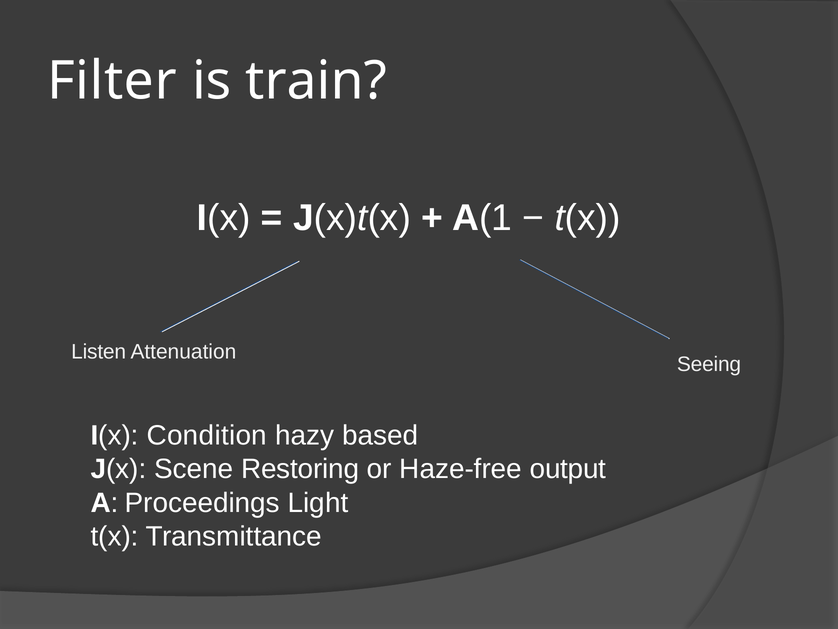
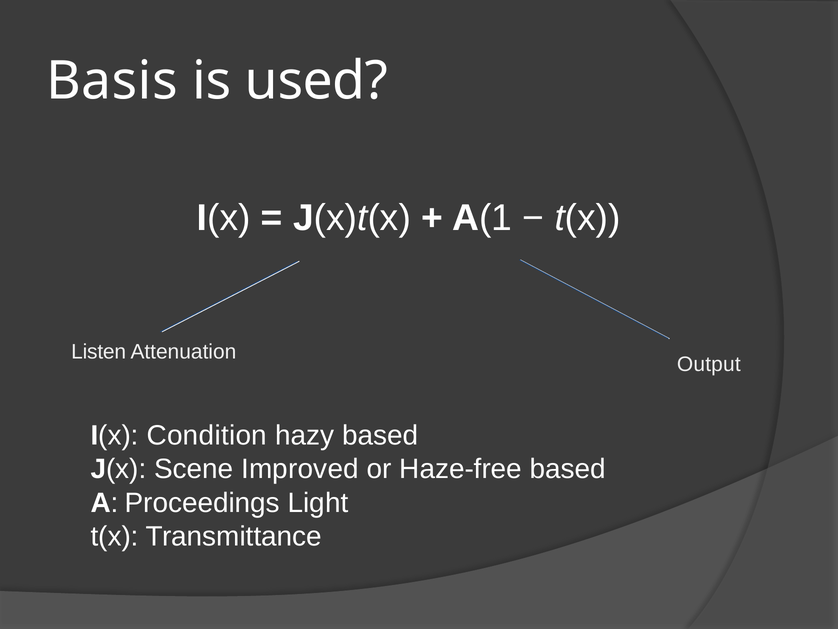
Filter: Filter -> Basis (112, 81)
train: train -> used (316, 81)
Seeing: Seeing -> Output (709, 364)
Restoring: Restoring -> Improved (300, 469)
Haze-free output: output -> based (568, 469)
